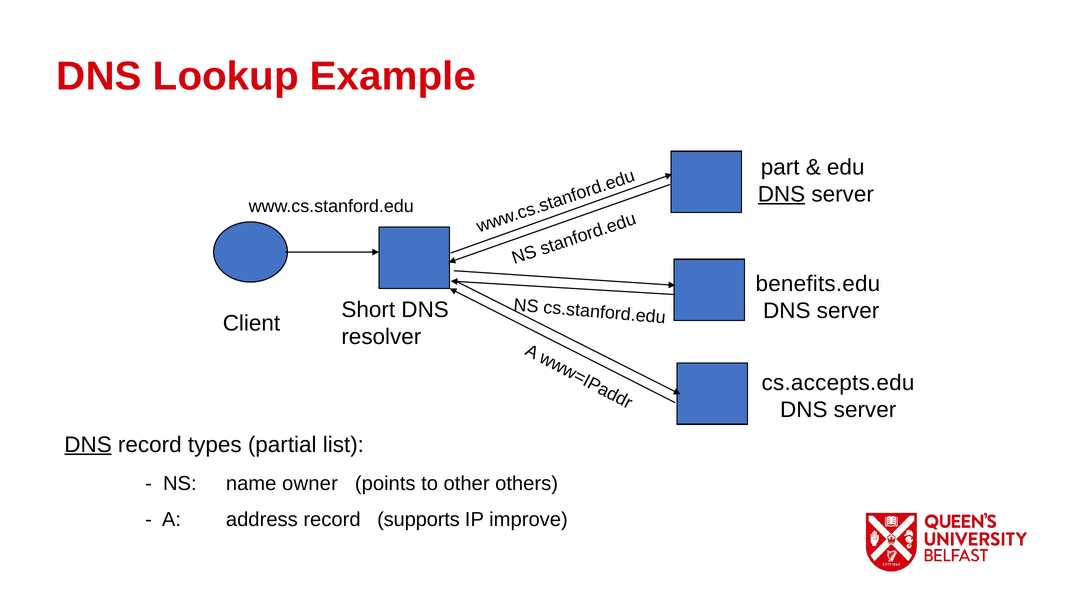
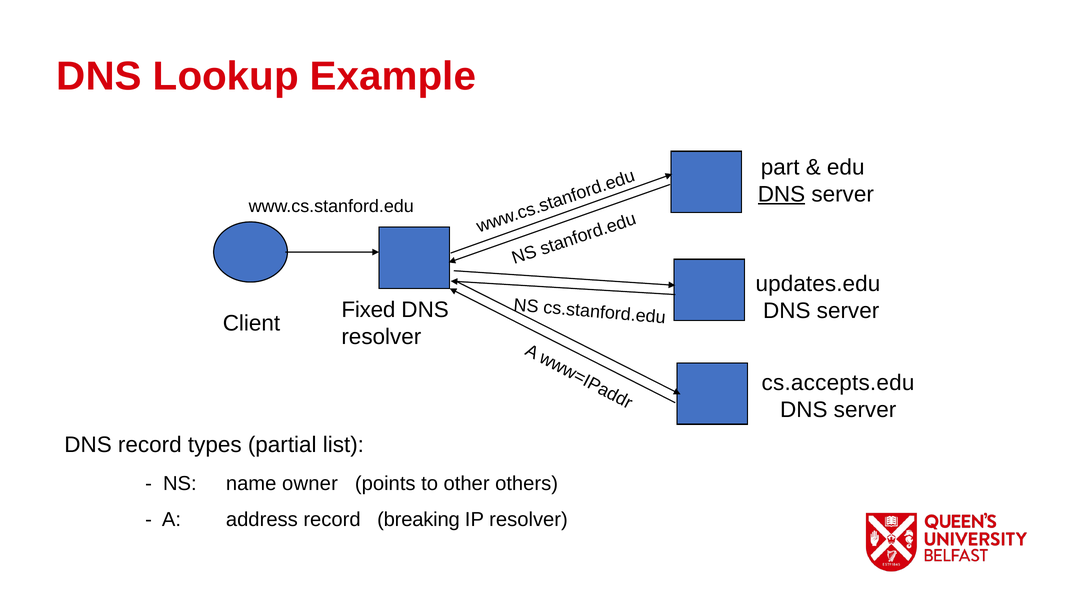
benefits.edu: benefits.edu -> updates.edu (818, 284)
Short: Short -> Fixed (368, 310)
DNS underline: present -> none (88, 445)
supports: supports -> breaking (418, 520)
IP improve: improve -> resolver (529, 520)
